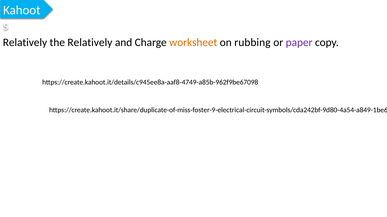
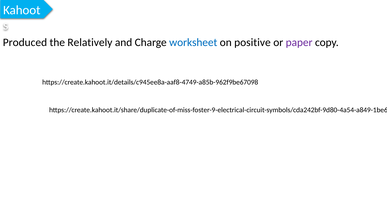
Relatively: Relatively -> Produced (25, 43)
worksheet colour: orange -> blue (193, 43)
rubbing: rubbing -> positive (252, 43)
